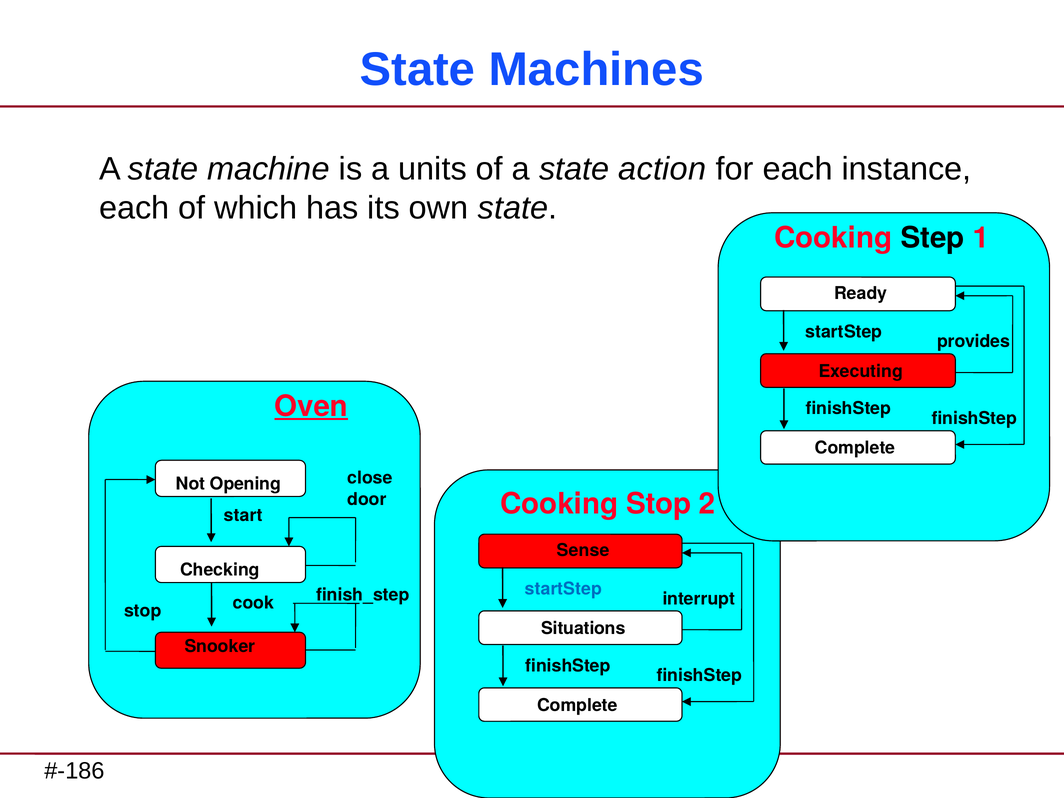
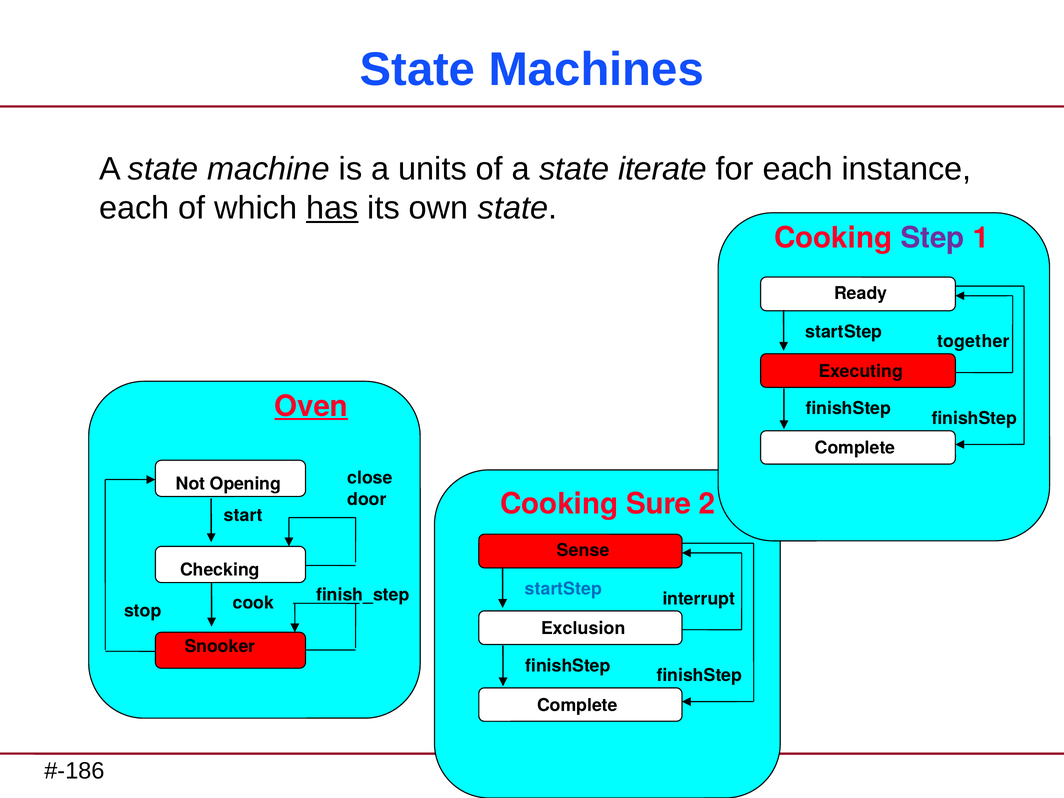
action: action -> iterate (663, 169)
has underline: none -> present (332, 208)
Step colour: black -> purple (933, 238)
provides: provides -> together (973, 342)
Cooking Stop: Stop -> Sure (659, 504)
Situations: Situations -> Exclusion (583, 629)
